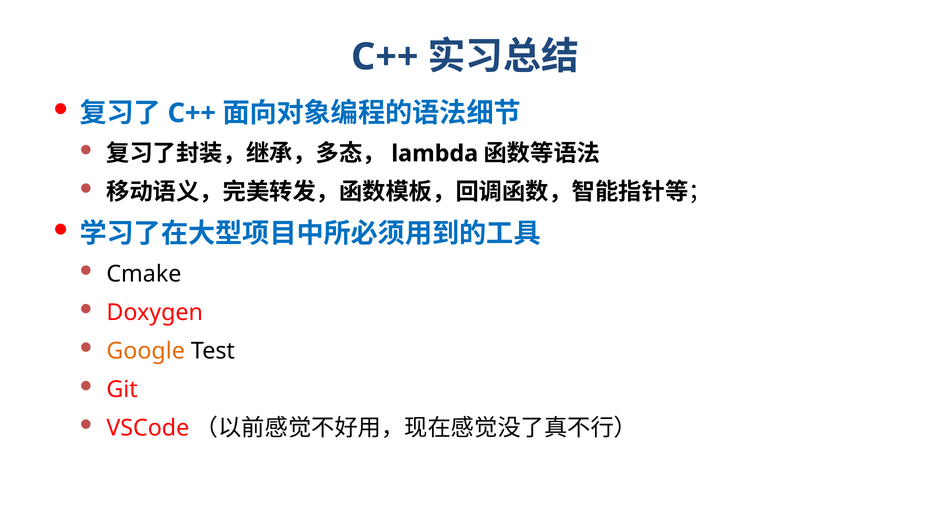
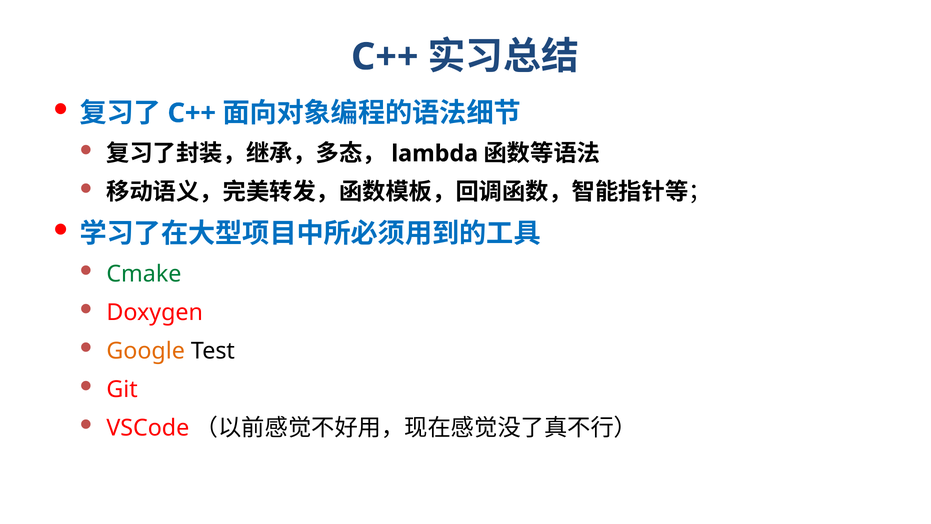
Cmake colour: black -> green (144, 274)
